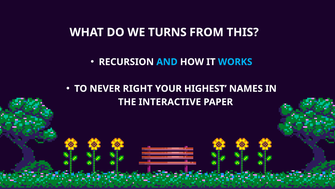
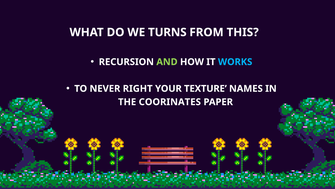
AND colour: light blue -> light green (167, 62)
HIGHEST: HIGHEST -> TEXTURE (205, 88)
INTERACTIVE: INTERACTIVE -> COORINATES (170, 102)
